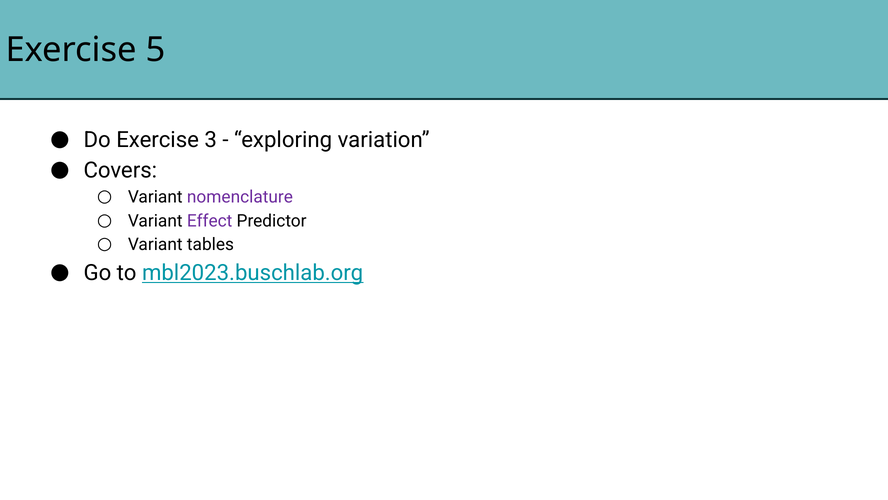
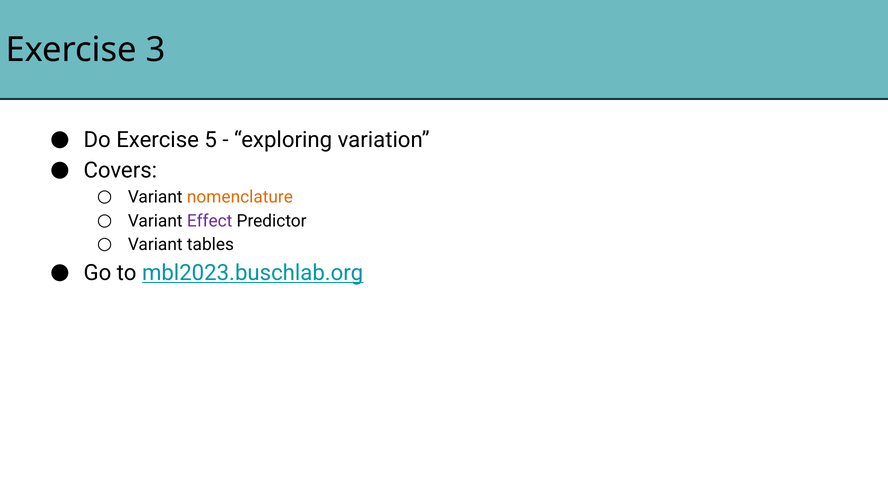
5: 5 -> 3 (156, 50)
3: 3 -> 5 (211, 140)
nomenclature colour: purple -> orange (240, 197)
